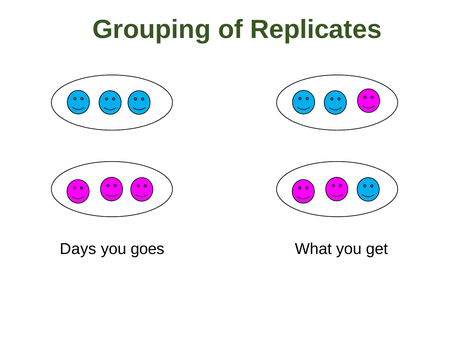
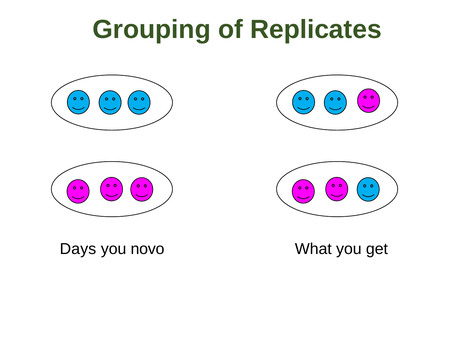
goes: goes -> novo (147, 249)
